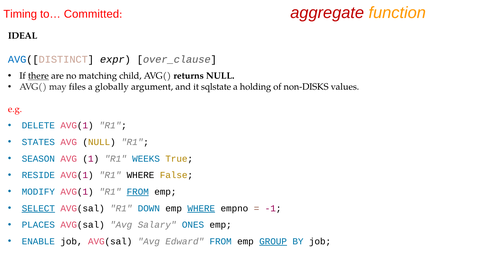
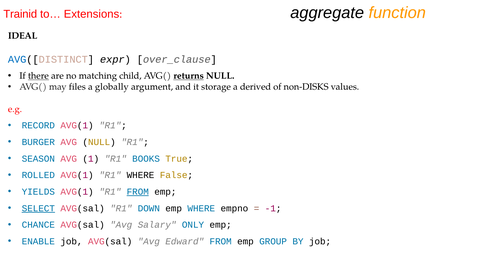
Timing: Timing -> Trainid (20, 14)
Committed: Committed -> Extensions (92, 14)
aggregate colour: red -> black (327, 13)
returns underline: none -> present (189, 76)
sqlstate: sqlstate -> storage (216, 87)
holding: holding -> derived (256, 87)
DELETE: DELETE -> RECORD (38, 126)
STATES: STATES -> BURGER (38, 142)
WEEKS: WEEKS -> BOOKS (146, 159)
RESIDE: RESIDE -> ROLLED (38, 175)
MODIFY: MODIFY -> YIELDS (38, 192)
WHERE underline: present -> none (201, 208)
PLACES: PLACES -> CHANCE (38, 225)
ONES: ONES -> ONLY (193, 225)
GROUP underline: present -> none (273, 242)
